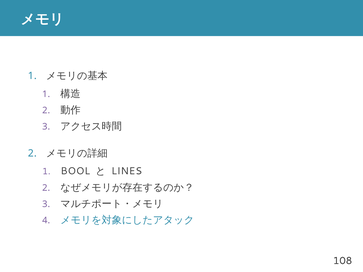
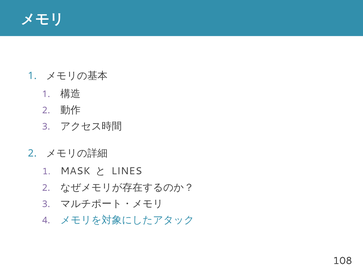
BOOL: BOOL -> MASK (75, 171)
